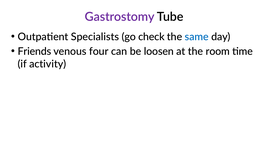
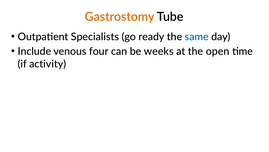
Gastrostomy colour: purple -> orange (120, 17)
check: check -> ready (151, 37)
Friends: Friends -> Include (34, 51)
loosen: loosen -> weeks (159, 51)
room: room -> open (218, 51)
